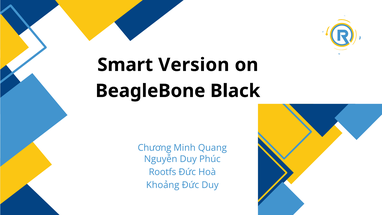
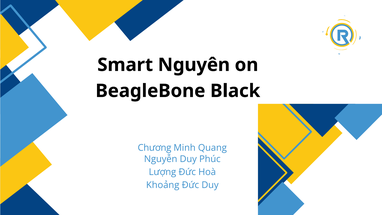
Version: Version -> Nguyên (194, 65)
Rootfs: Rootfs -> Lượng (162, 172)
